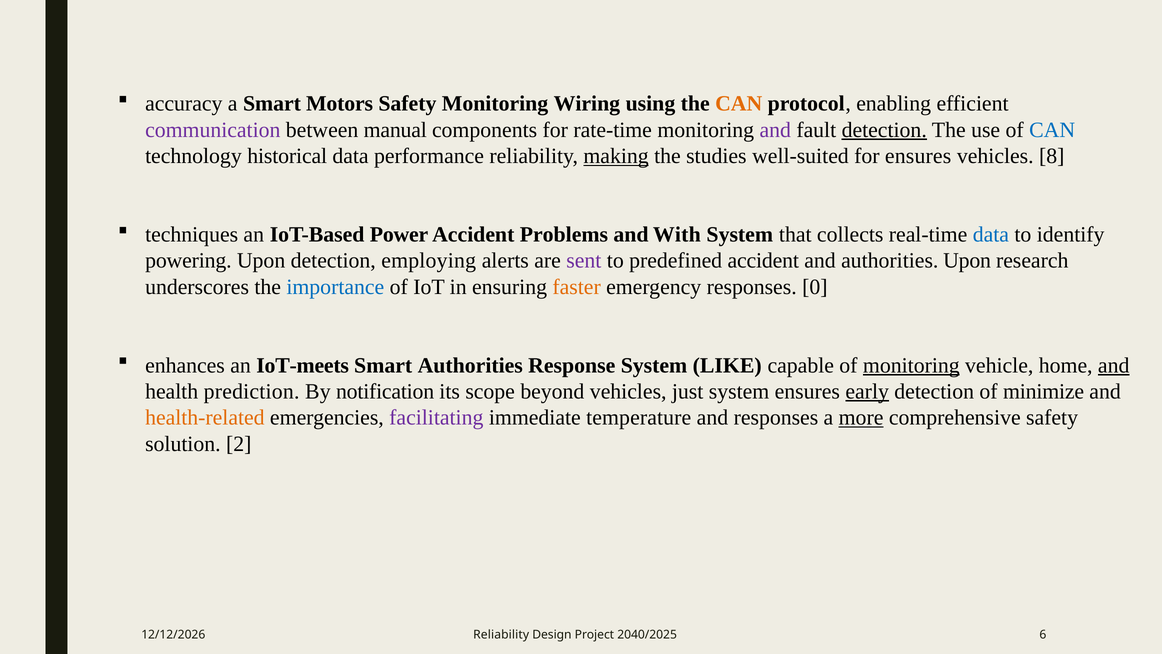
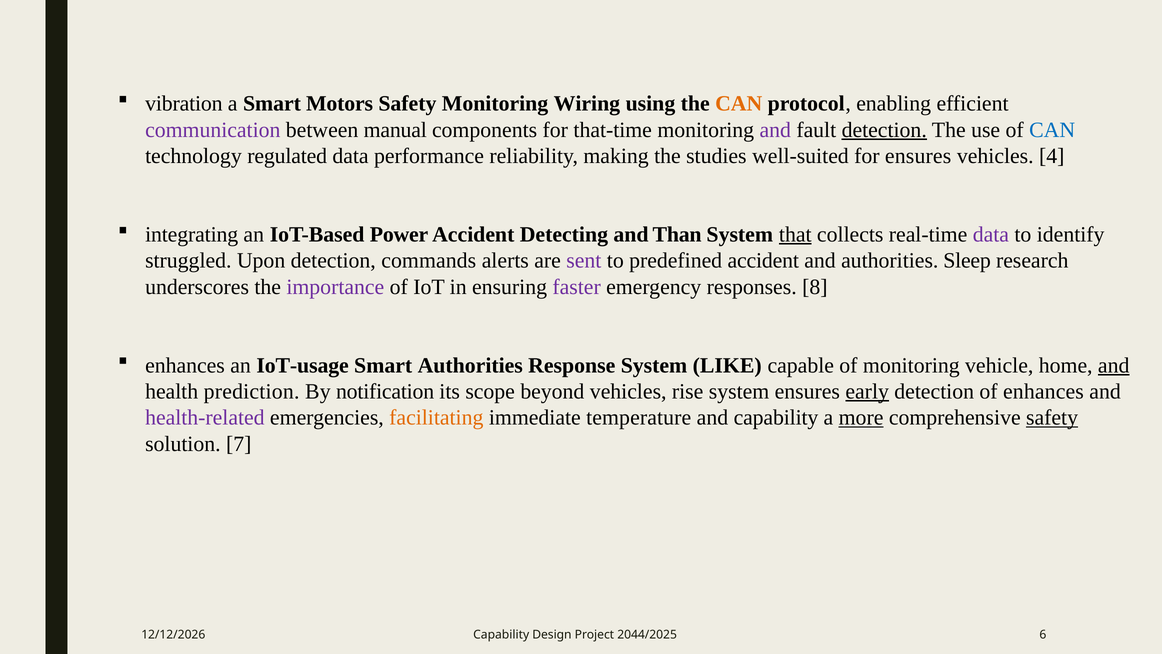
accuracy: accuracy -> vibration (184, 104)
rate-time: rate-time -> that-time (613, 130)
historical: historical -> regulated (287, 156)
making underline: present -> none (616, 156)
8: 8 -> 4 (1052, 156)
techniques: techniques -> integrating (192, 234)
Problems: Problems -> Detecting (564, 234)
With: With -> Than (677, 234)
that underline: none -> present (795, 234)
data colour: blue -> purple (991, 234)
powering: powering -> struggled (188, 261)
employing: employing -> commands (429, 261)
authorities Upon: Upon -> Sleep (967, 261)
importance colour: blue -> purple (335, 287)
faster colour: orange -> purple (577, 287)
0: 0 -> 8 (815, 287)
IoT-meets: IoT-meets -> IoT-usage (303, 365)
monitoring underline: present -> none (911, 365)
just: just -> rise (688, 391)
of minimize: minimize -> enhances (1043, 391)
health-related colour: orange -> purple (205, 417)
facilitating colour: purple -> orange (436, 417)
and responses: responses -> capability (776, 417)
safety underline: none -> present (1052, 417)
2: 2 -> 7 (239, 444)
Reliability: Reliability -> Capability (501, 634)
2040/2025: 2040/2025 -> 2044/2025 (647, 634)
